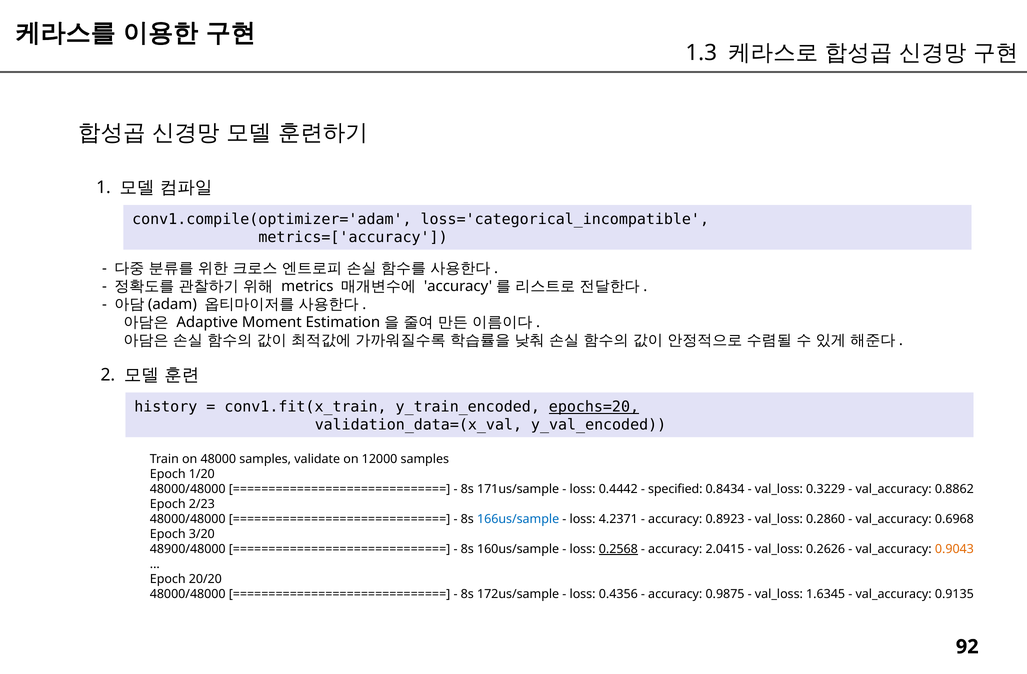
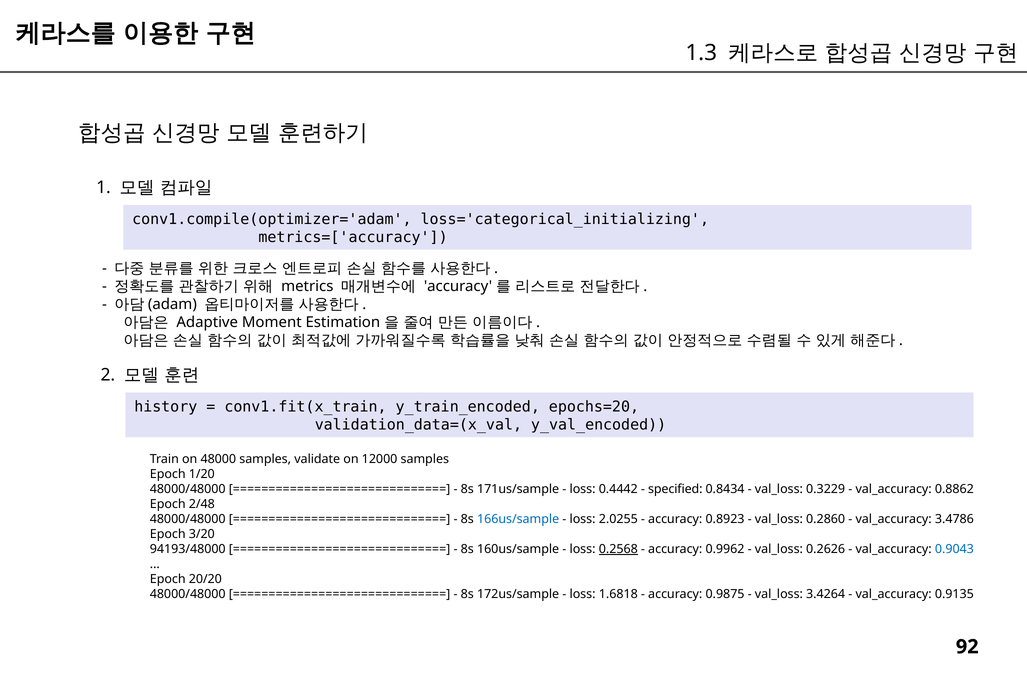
loss='categorical_incompatible: loss='categorical_incompatible -> loss='categorical_initializing (565, 220)
epochs=20 underline: present -> none (594, 407)
2/23: 2/23 -> 2/48 (202, 505)
4.2371: 4.2371 -> 2.0255 (618, 520)
0.6968: 0.6968 -> 3.4786 (954, 520)
48900/48000: 48900/48000 -> 94193/48000 (188, 550)
2.0415: 2.0415 -> 0.9962 (725, 550)
0.9043 colour: orange -> blue (954, 550)
0.4356: 0.4356 -> 1.6818 (618, 595)
1.6345: 1.6345 -> 3.4264 (826, 595)
